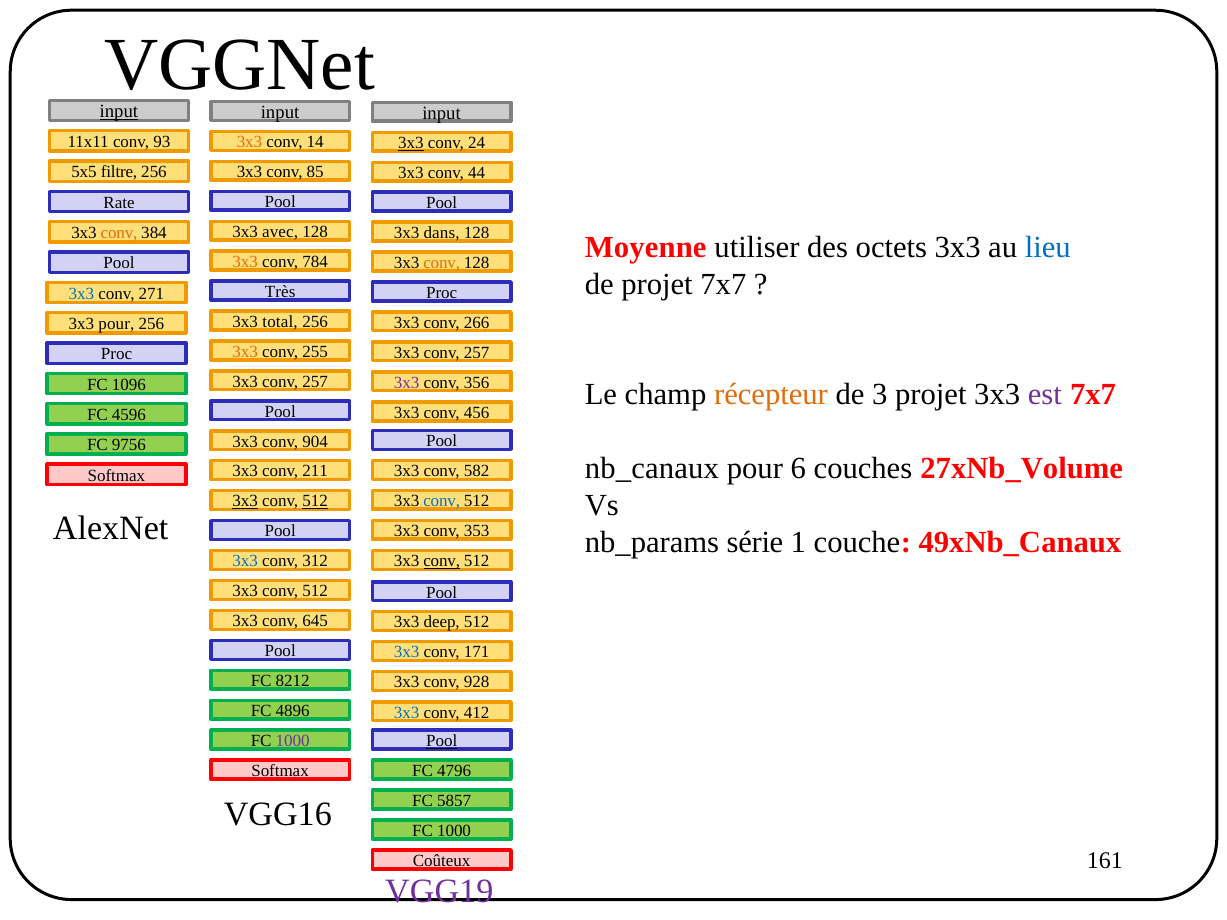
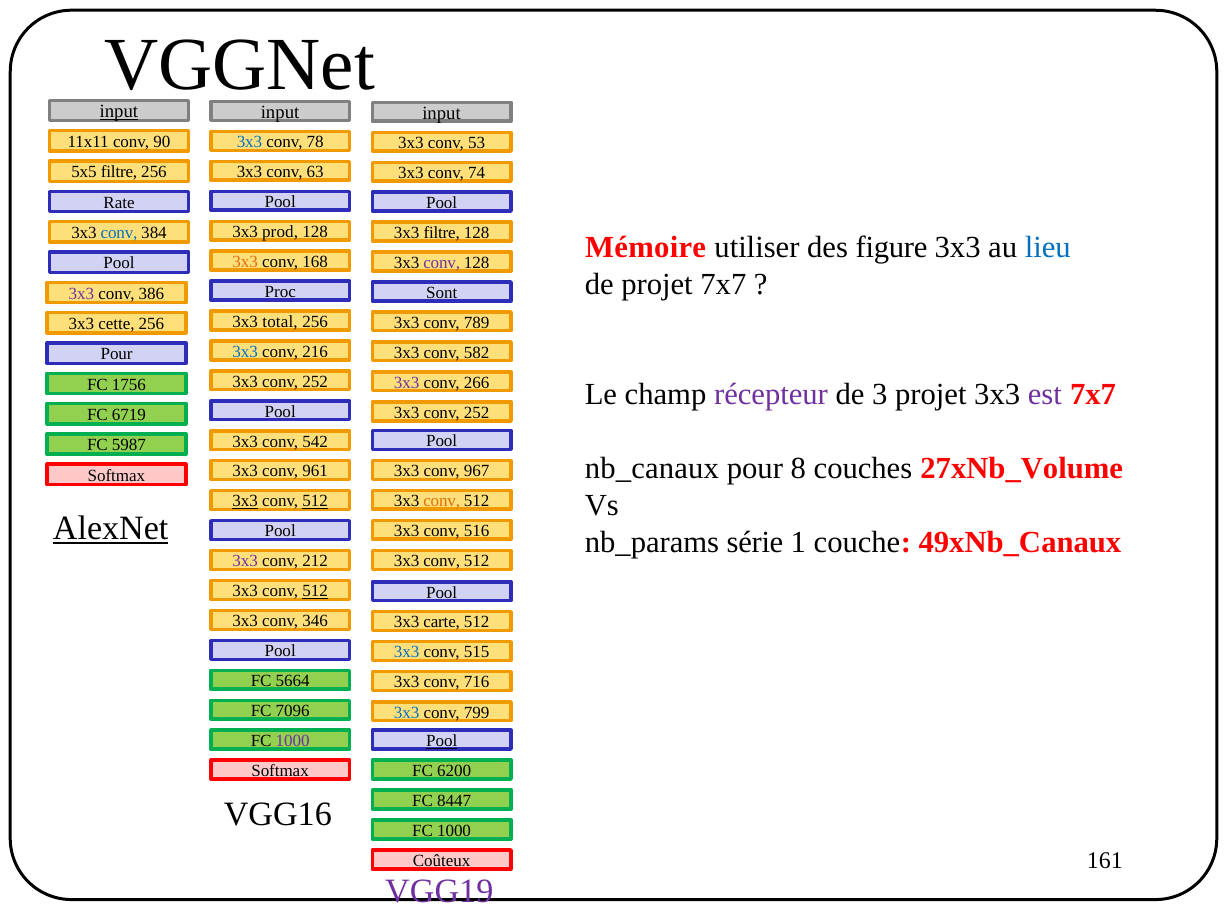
93: 93 -> 90 (162, 142)
3x3 colour: orange -> blue (250, 142)
14: 14 -> 78 (315, 142)
3x3 underline: present -> none (411, 143)
24: 24 -> 53 (477, 143)
85: 85 -> 63 (315, 172)
44: 44 -> 74 (477, 173)
avec: avec -> prod (280, 232)
3x3 dans: dans -> filtre (442, 233)
conv colour: orange -> blue (119, 233)
Moyenne: Moyenne -> Mémoire (646, 248)
octets: octets -> figure (892, 248)
784: 784 -> 168 (315, 262)
conv colour: orange -> purple (442, 263)
Très: Très -> Proc (280, 292)
Proc: Proc -> Sont (442, 293)
3x3 colour: blue -> purple (81, 294)
271: 271 -> 386 (151, 294)
266: 266 -> 789 (477, 323)
3x3 pour: pour -> cette (116, 324)
3x3 colour: orange -> blue (245, 352)
255: 255 -> 216 (315, 352)
257: 257 -> 582 (477, 353)
Proc: Proc -> Pour (117, 354)
257: 257 -> 252 (315, 382)
356: 356 -> 266 (477, 383)
1096: 1096 -> 1756 (129, 385)
récepteur colour: orange -> purple (771, 395)
456: 456 -> 252 (477, 413)
4596: 4596 -> 6719 (129, 415)
904: 904 -> 542 (315, 442)
9756: 9756 -> 5987 (129, 445)
6: 6 -> 8 (798, 469)
582: 582 -> 967 (477, 471)
211: 211 -> 961 (315, 472)
conv colour: blue -> orange (442, 501)
AlexNet underline: none -> present (111, 529)
353: 353 -> 516 (477, 531)
3x3 colour: blue -> purple (245, 561)
312: 312 -> 212 (315, 561)
conv underline: present -> none (442, 561)
512 underline: none -> present (315, 591)
645: 645 -> 346 (315, 621)
deep: deep -> carte (442, 623)
171: 171 -> 515 (477, 652)
8212: 8212 -> 5664 (293, 681)
928: 928 -> 716 (477, 682)
4896: 4896 -> 7096 (293, 711)
412: 412 -> 799 (477, 713)
4796: 4796 -> 6200 (454, 771)
5857: 5857 -> 8447 (454, 801)
